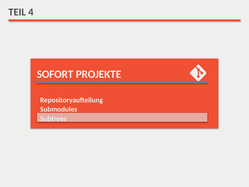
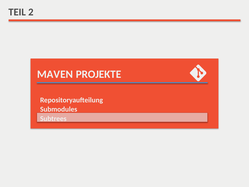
4: 4 -> 2 (31, 12)
SOFORT: SOFORT -> MAVEN (55, 74)
